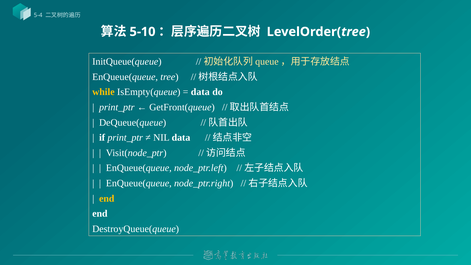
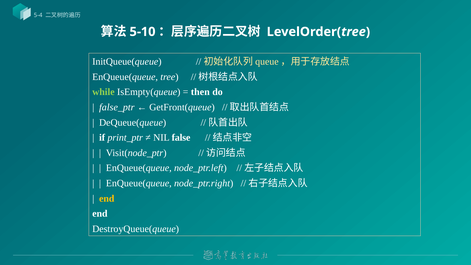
while colour: yellow -> light green (103, 92)
data: data -> then (200, 92)
print_ptr: print_ptr -> false_ptr (117, 107)
NIL data: data -> false (181, 138)
